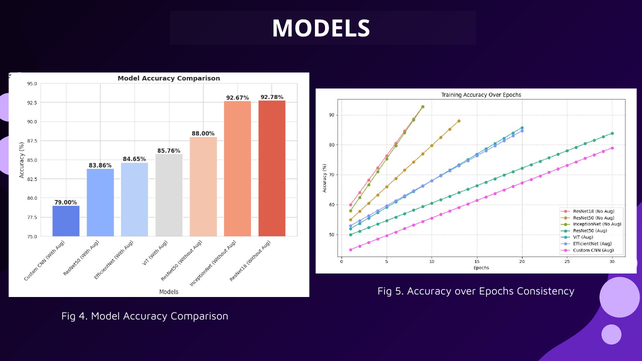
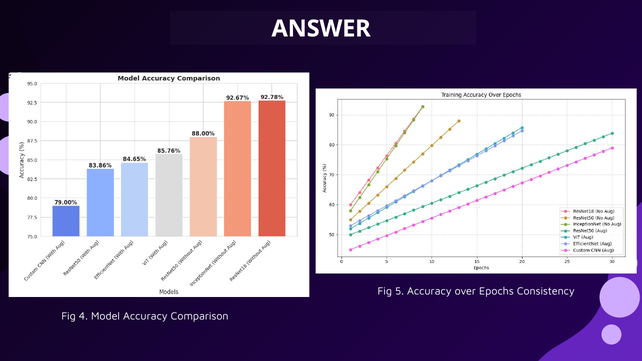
MODELS: MODELS -> ANSWER (321, 29)
